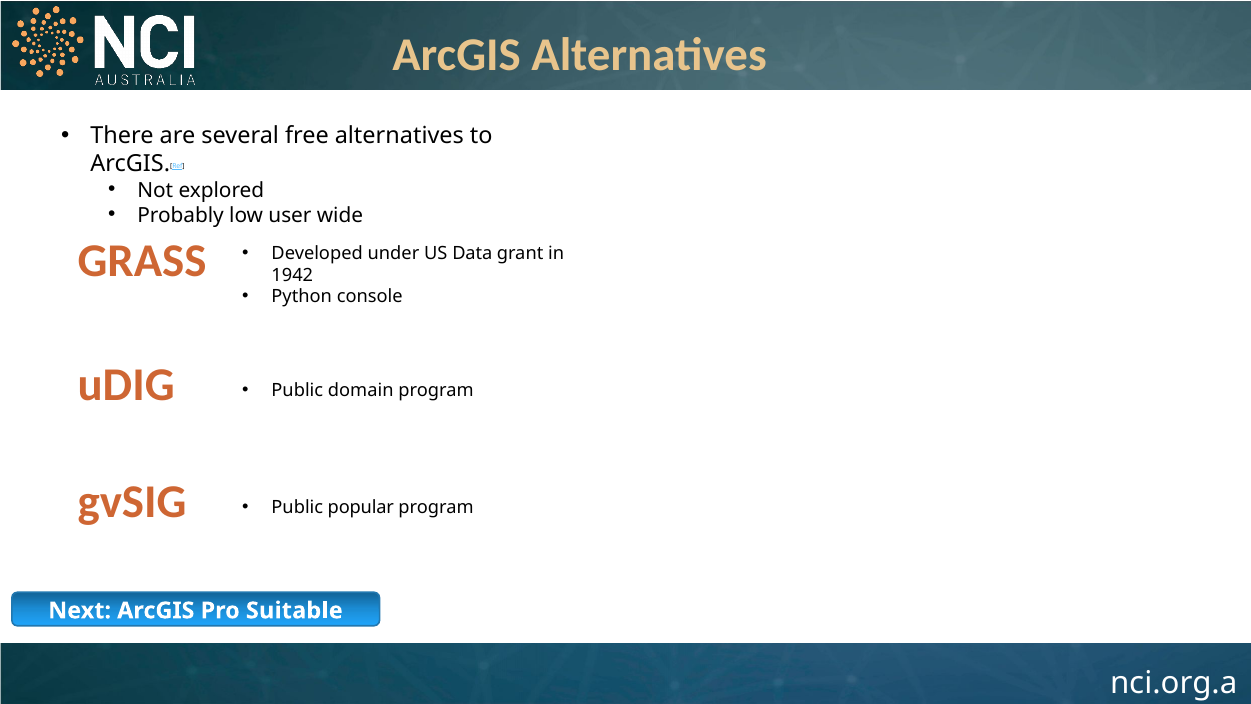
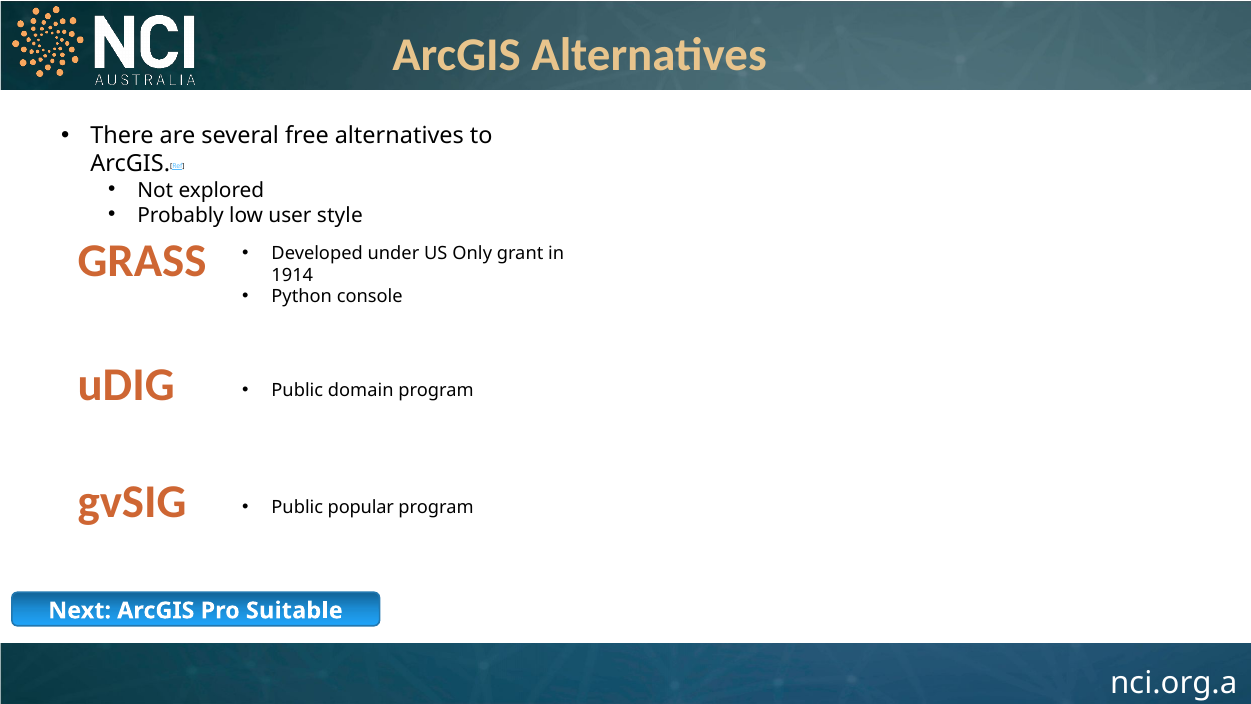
wide: wide -> style (340, 215)
Data: Data -> Only (472, 253)
1942: 1942 -> 1914 (292, 275)
